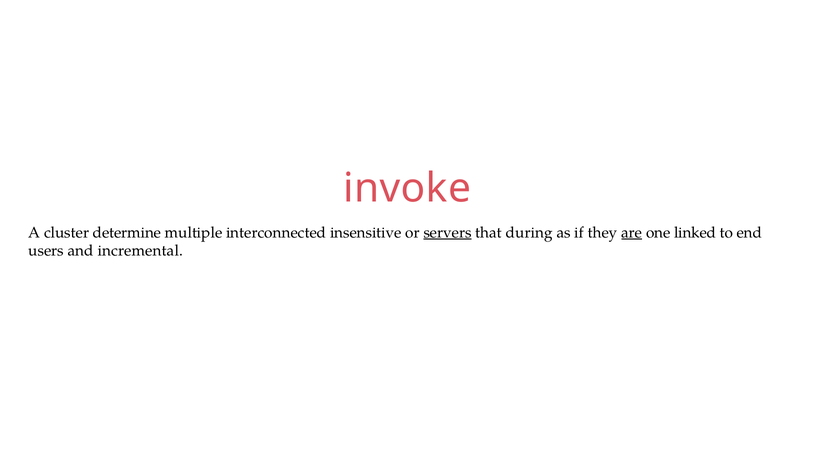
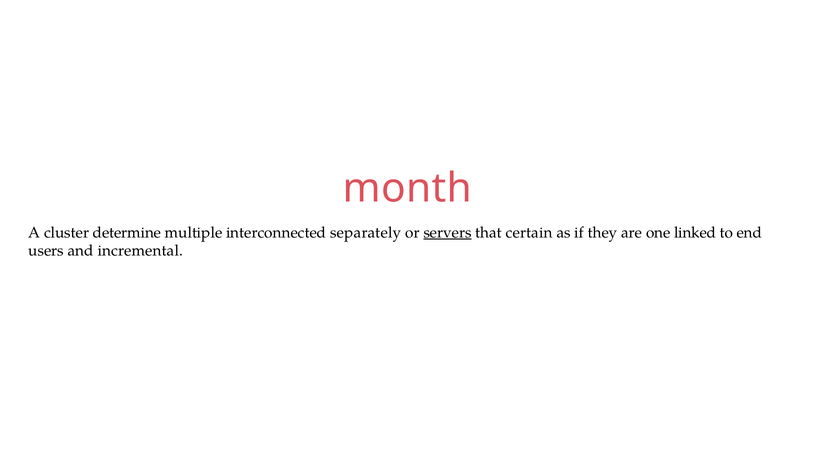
invoke: invoke -> month (407, 188)
insensitive: insensitive -> separately (366, 232)
during: during -> certain (529, 232)
are underline: present -> none (632, 232)
